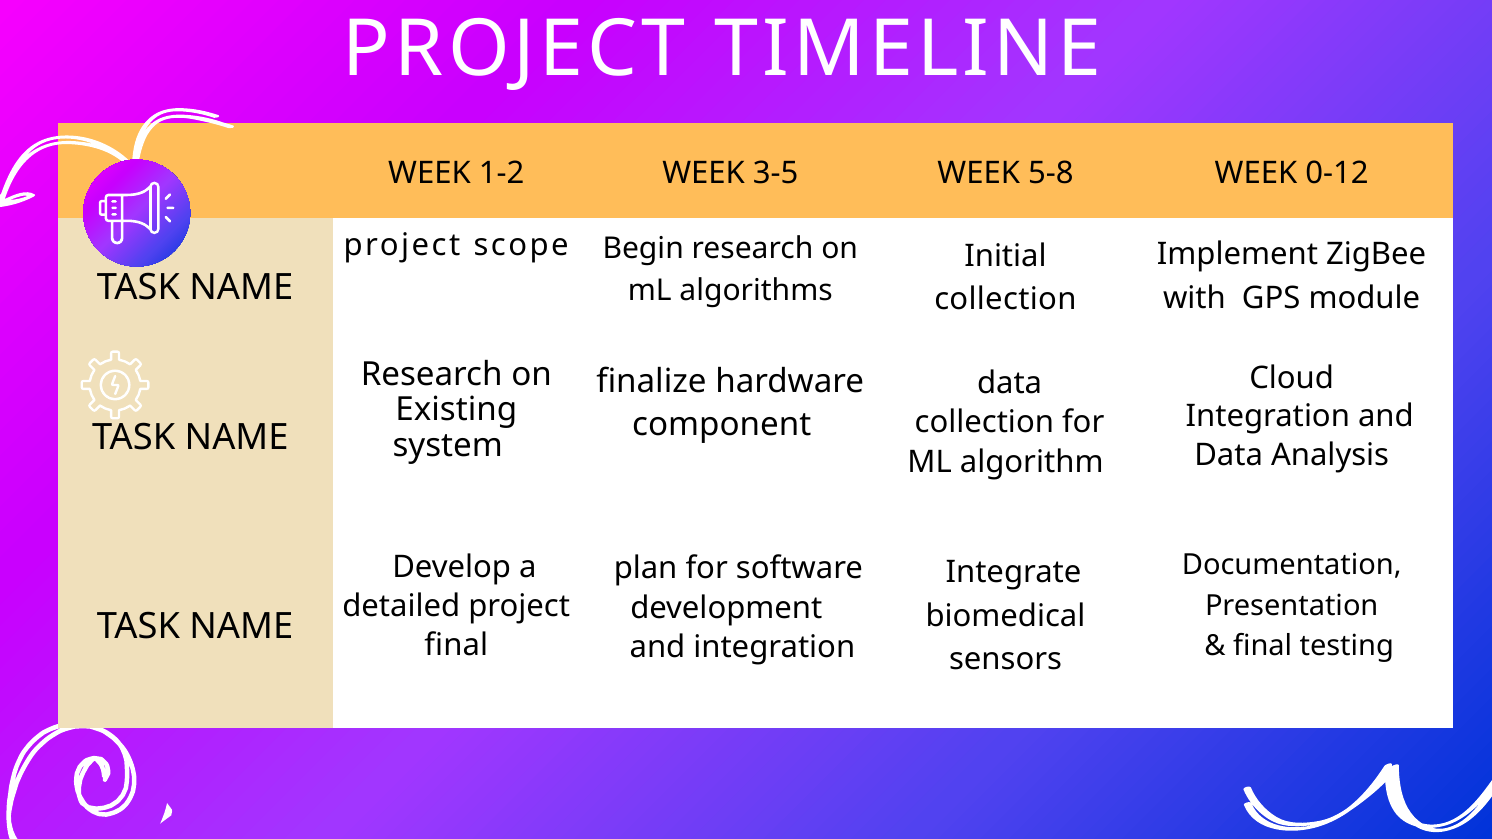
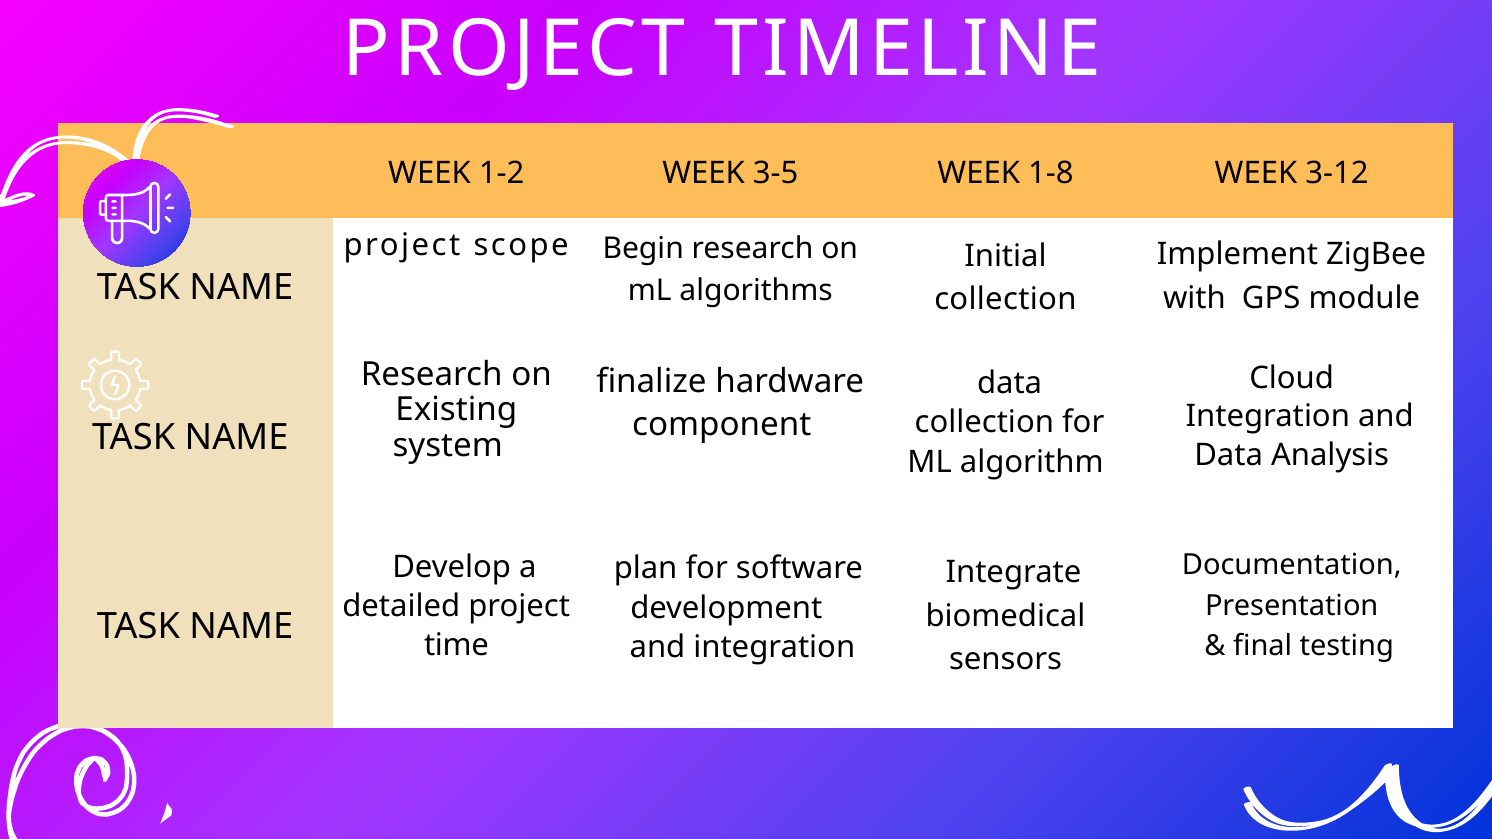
5-8: 5-8 -> 1-8 (1051, 173)
0-12: 0-12 -> 3-12 (1337, 173)
final: final -> time (456, 645)
